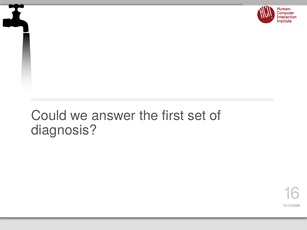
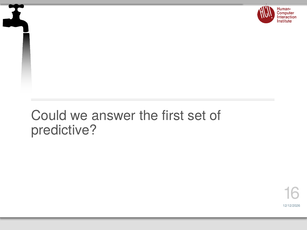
diagnosis: diagnosis -> predictive (64, 130)
